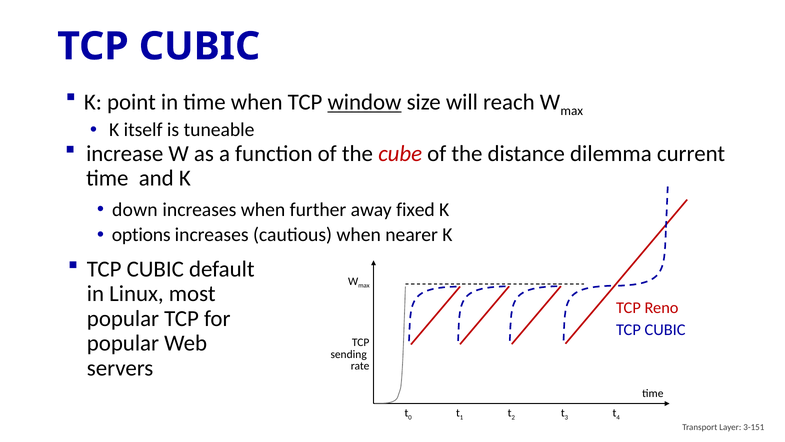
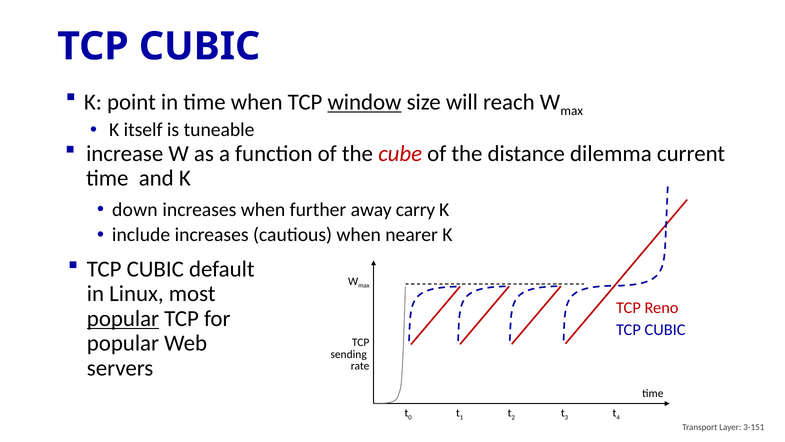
fixed: fixed -> carry (415, 209)
options: options -> include (141, 235)
popular underline: none -> present (123, 318)
